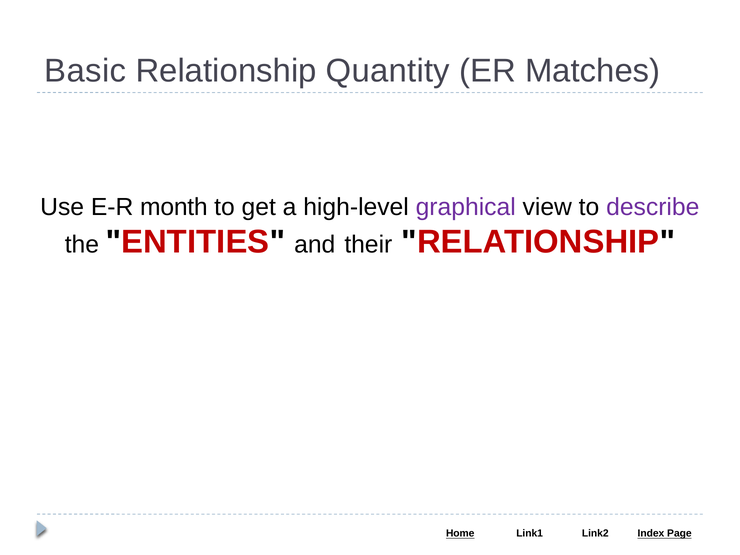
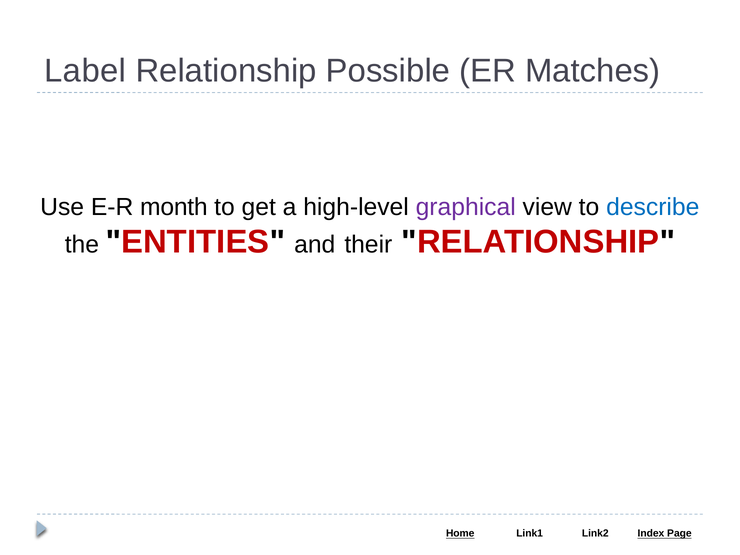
Basic: Basic -> Label (85, 71)
Quantity: Quantity -> Possible (388, 71)
describe colour: purple -> blue (653, 207)
